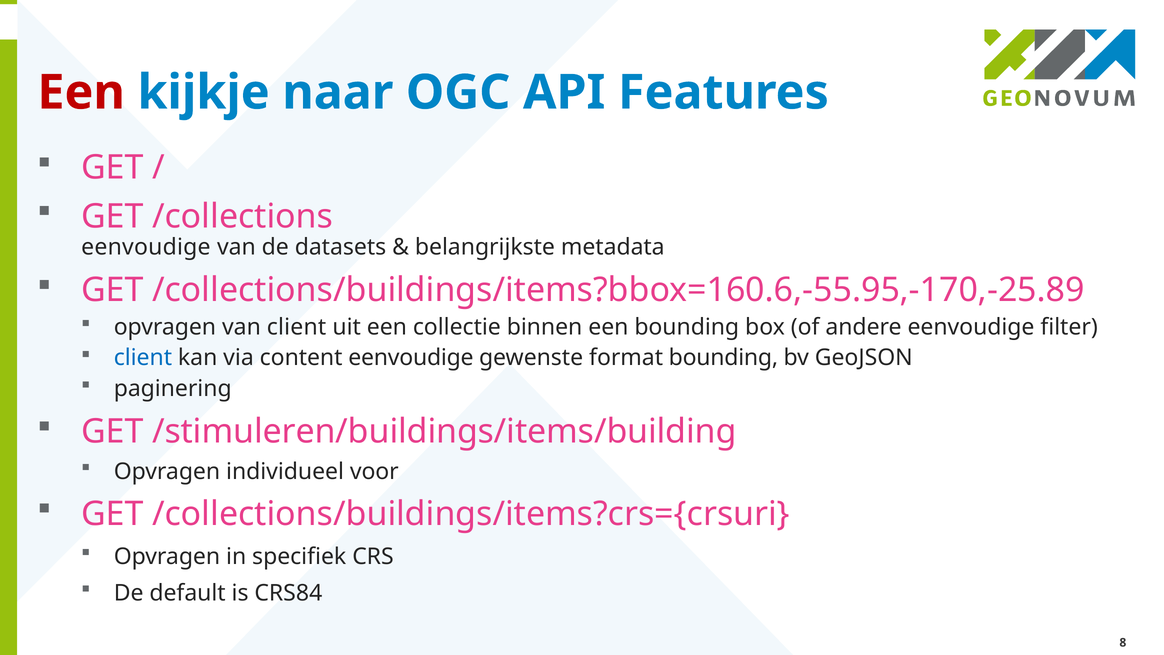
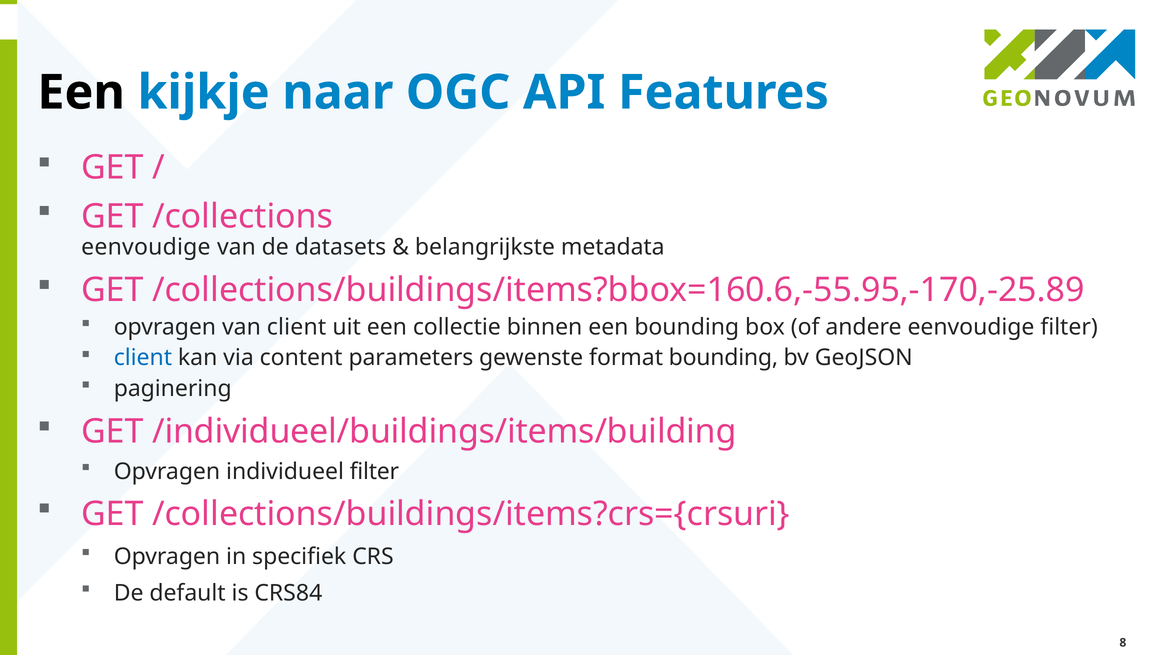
Een colour: red -> black (81, 93)
content eenvoudige: eenvoudige -> parameters (411, 358)
/stimuleren/buildings/items/building: /stimuleren/buildings/items/building -> /individueel/buildings/items/building (444, 431)
individueel voor: voor -> filter (374, 471)
